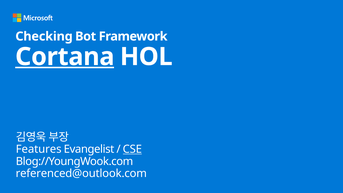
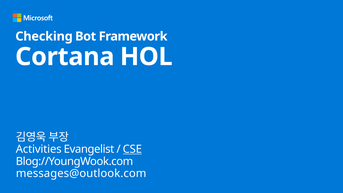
Cortana underline: present -> none (65, 57)
Features: Features -> Activities (39, 149)
referenced@outlook.com: referenced@outlook.com -> messages@outlook.com (81, 173)
